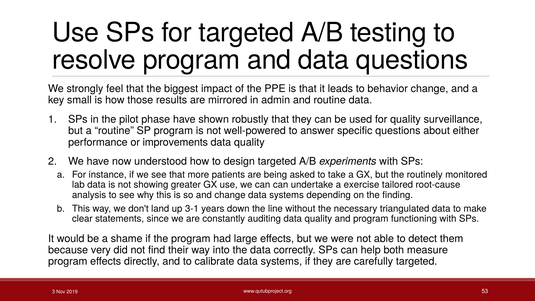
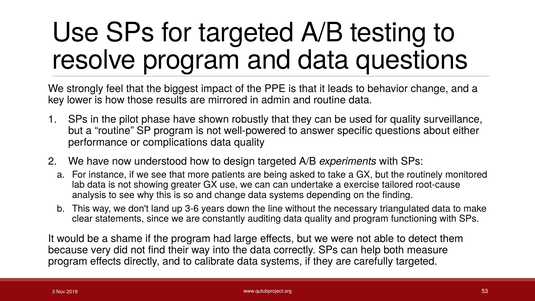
small: small -> lower (79, 100)
improvements: improvements -> complications (175, 142)
3-1: 3-1 -> 3-6 (192, 209)
